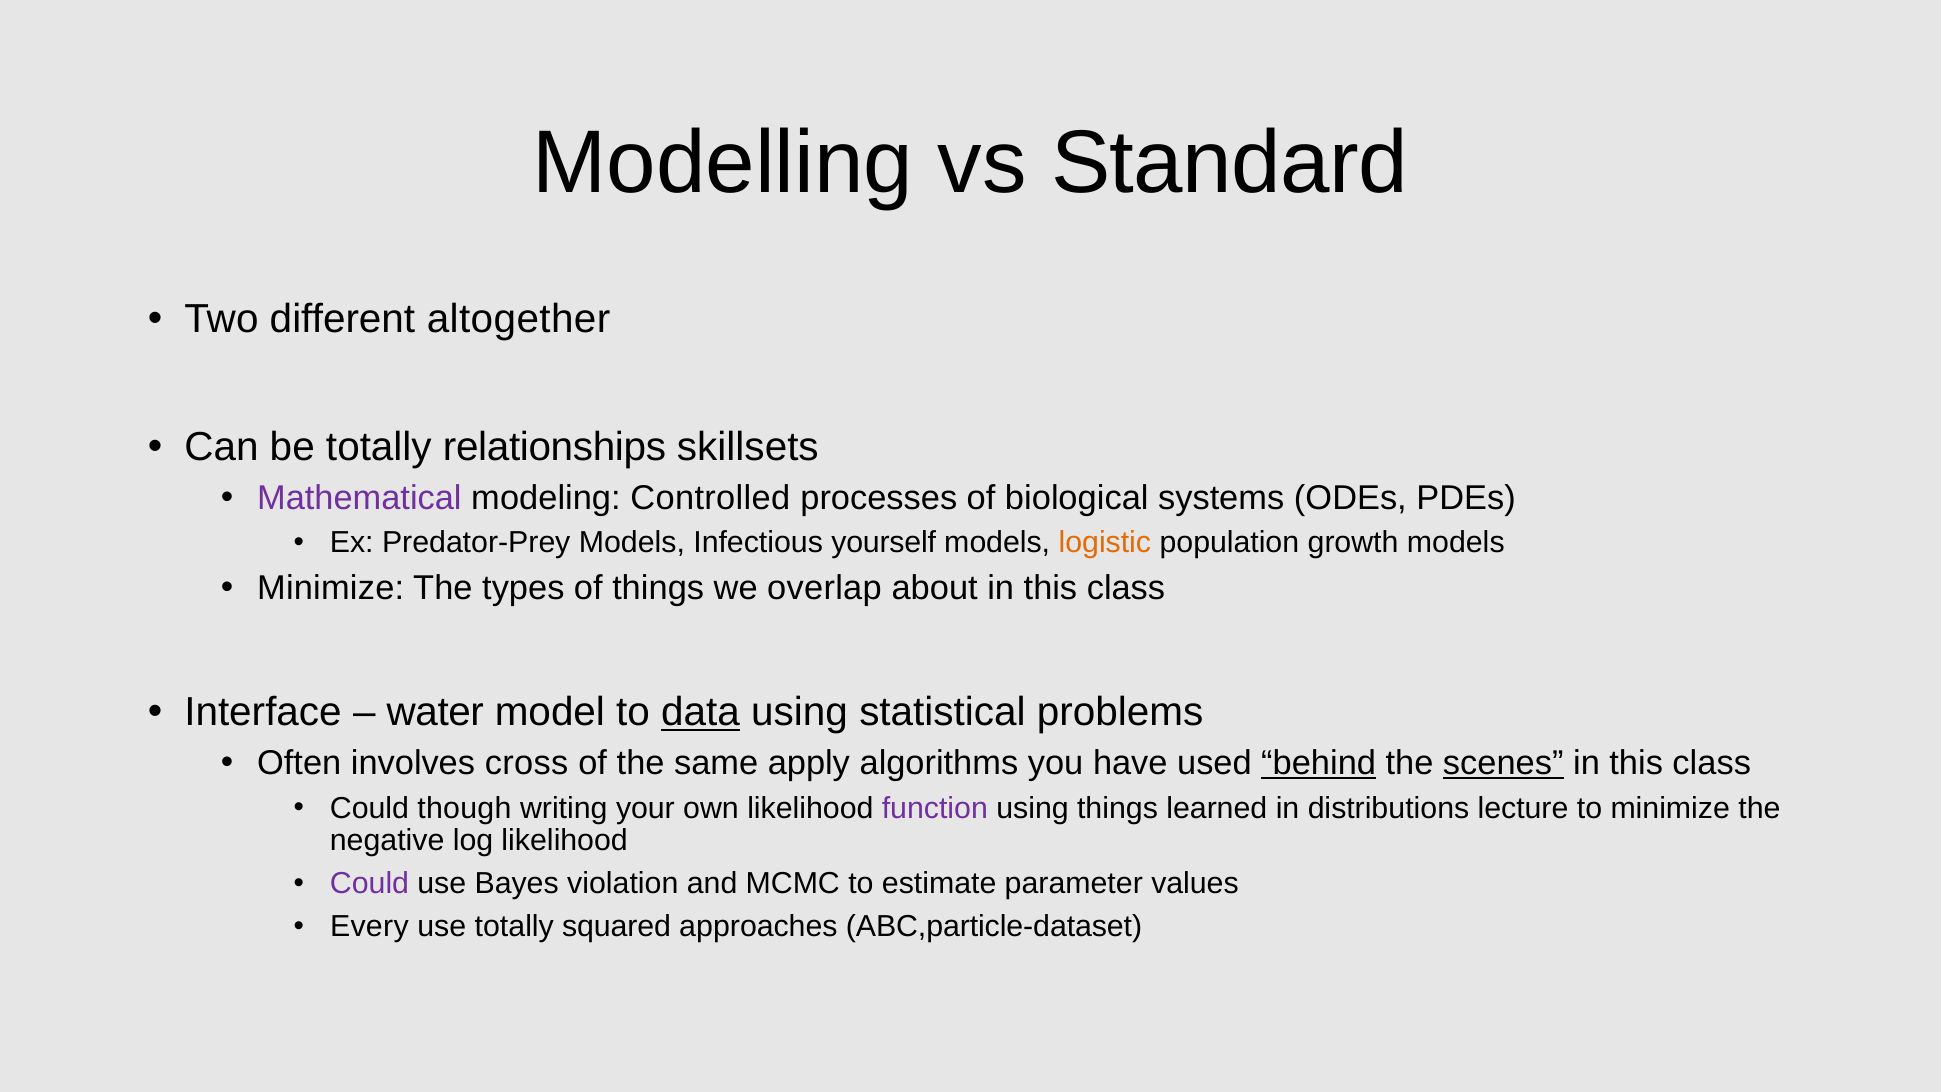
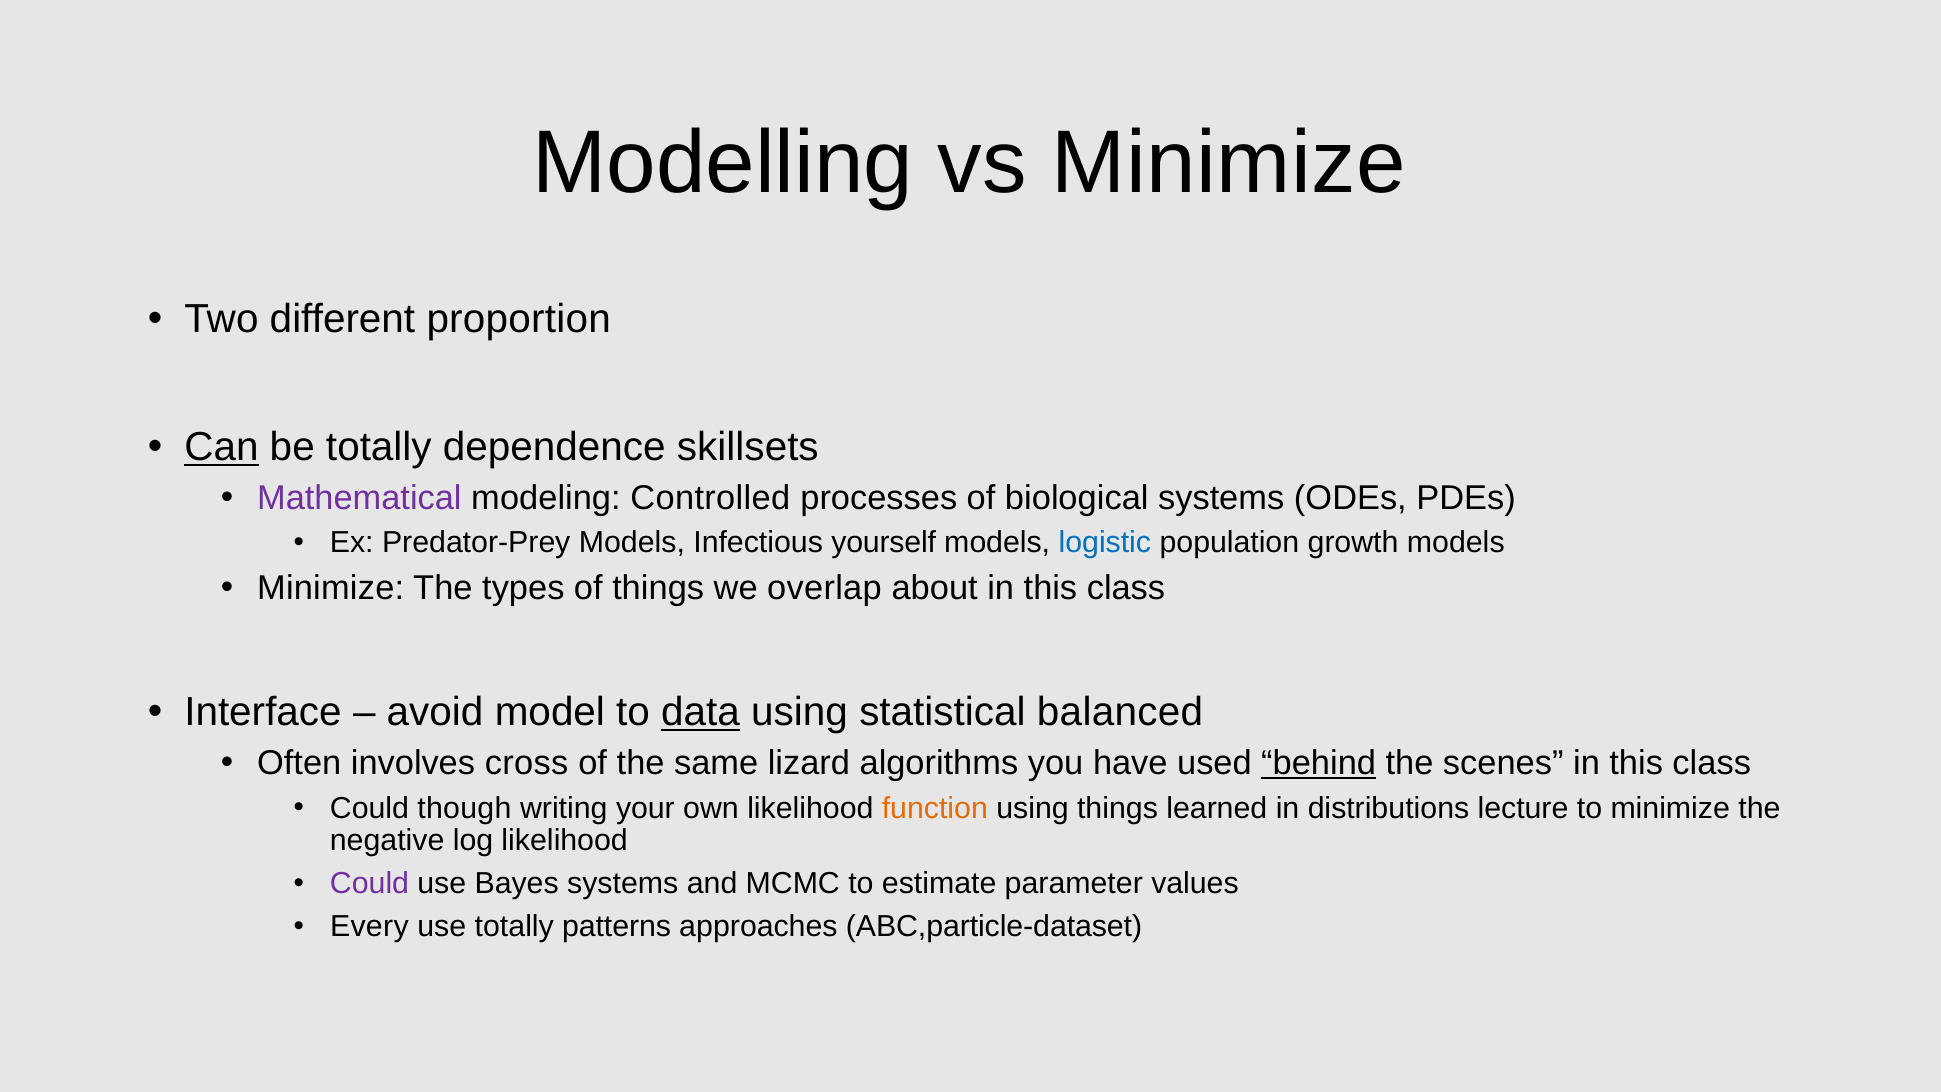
vs Standard: Standard -> Minimize (1229, 163)
altogether: altogether -> proportion (519, 320)
Can underline: none -> present (221, 447)
relationships: relationships -> dependence (554, 447)
logistic colour: orange -> blue (1105, 543)
water: water -> avoid (435, 712)
problems: problems -> balanced (1120, 712)
apply: apply -> lizard (809, 763)
scenes underline: present -> none (1503, 763)
function colour: purple -> orange (935, 808)
Bayes violation: violation -> systems (623, 884)
squared: squared -> patterns (617, 927)
